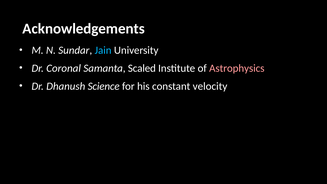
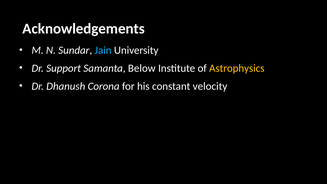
Coronal: Coronal -> Support (64, 68)
Scaled: Scaled -> Below (142, 68)
Astrophysics colour: pink -> yellow (237, 68)
Science: Science -> Corona (104, 86)
